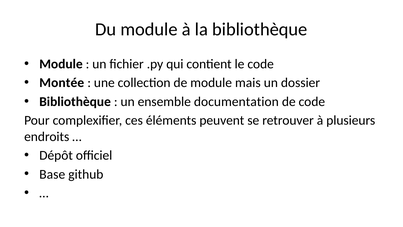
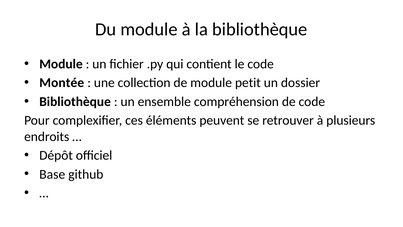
mais: mais -> petit (248, 83)
documentation: documentation -> compréhension (236, 102)
